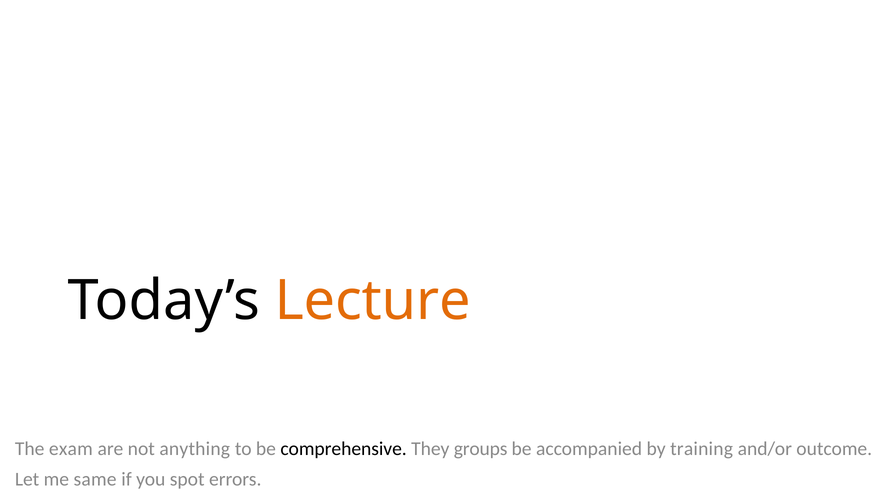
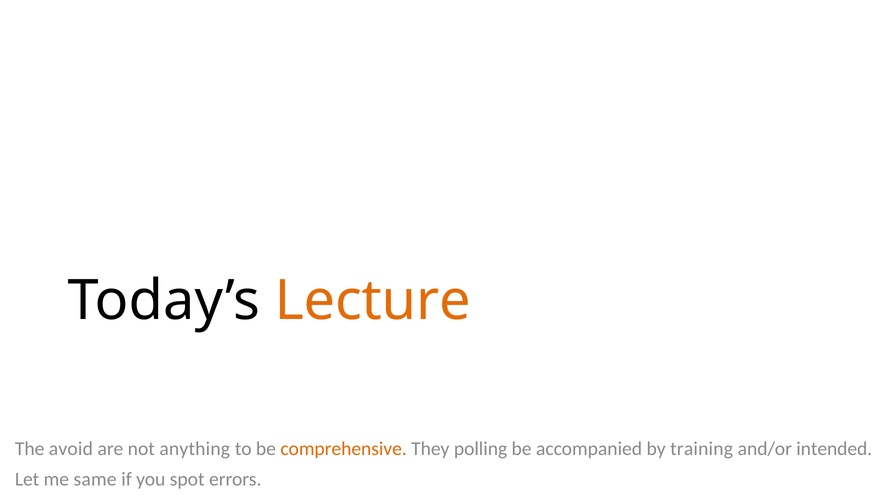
exam: exam -> avoid (71, 449)
comprehensive colour: black -> orange (344, 449)
groups: groups -> polling (481, 449)
outcome: outcome -> intended (834, 449)
